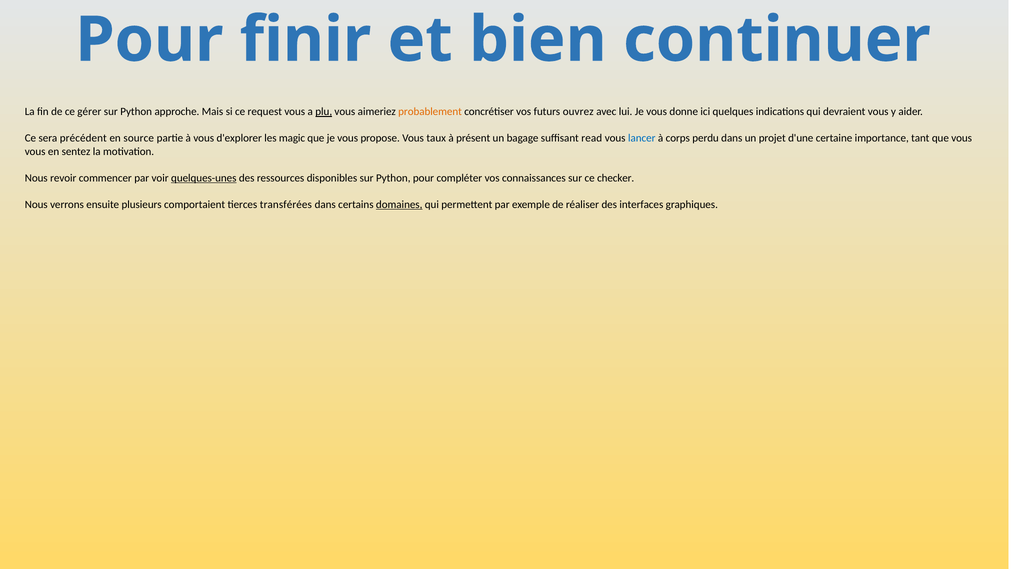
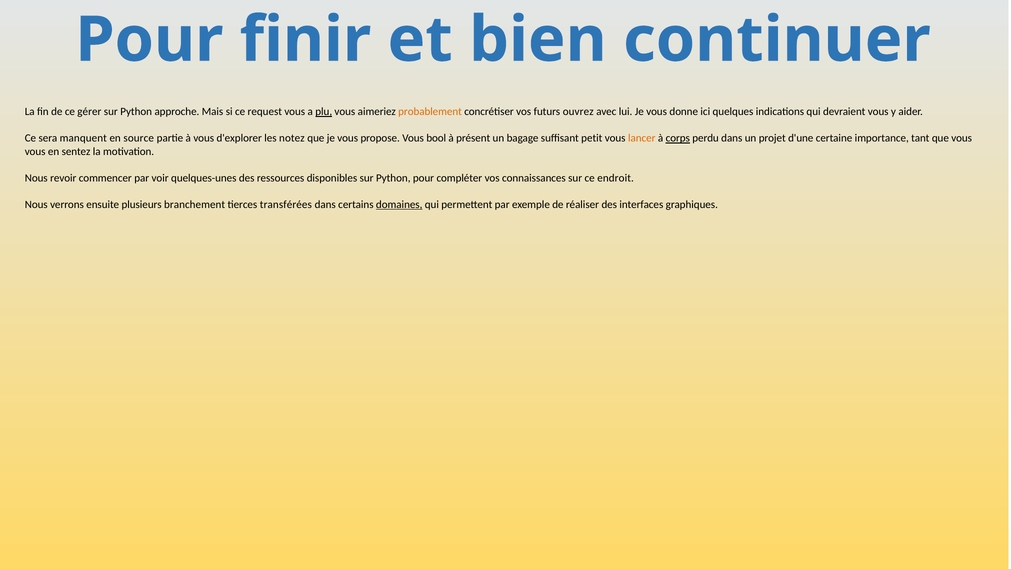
précédent: précédent -> manquent (83, 138)
magic: magic -> notez (292, 138)
taux: taux -> bool (436, 138)
read: read -> petit (592, 138)
lancer colour: blue -> orange (642, 138)
corps underline: none -> present (678, 138)
quelques-unes underline: present -> none (204, 178)
checker: checker -> endroit (616, 178)
comportaient: comportaient -> branchement (195, 204)
